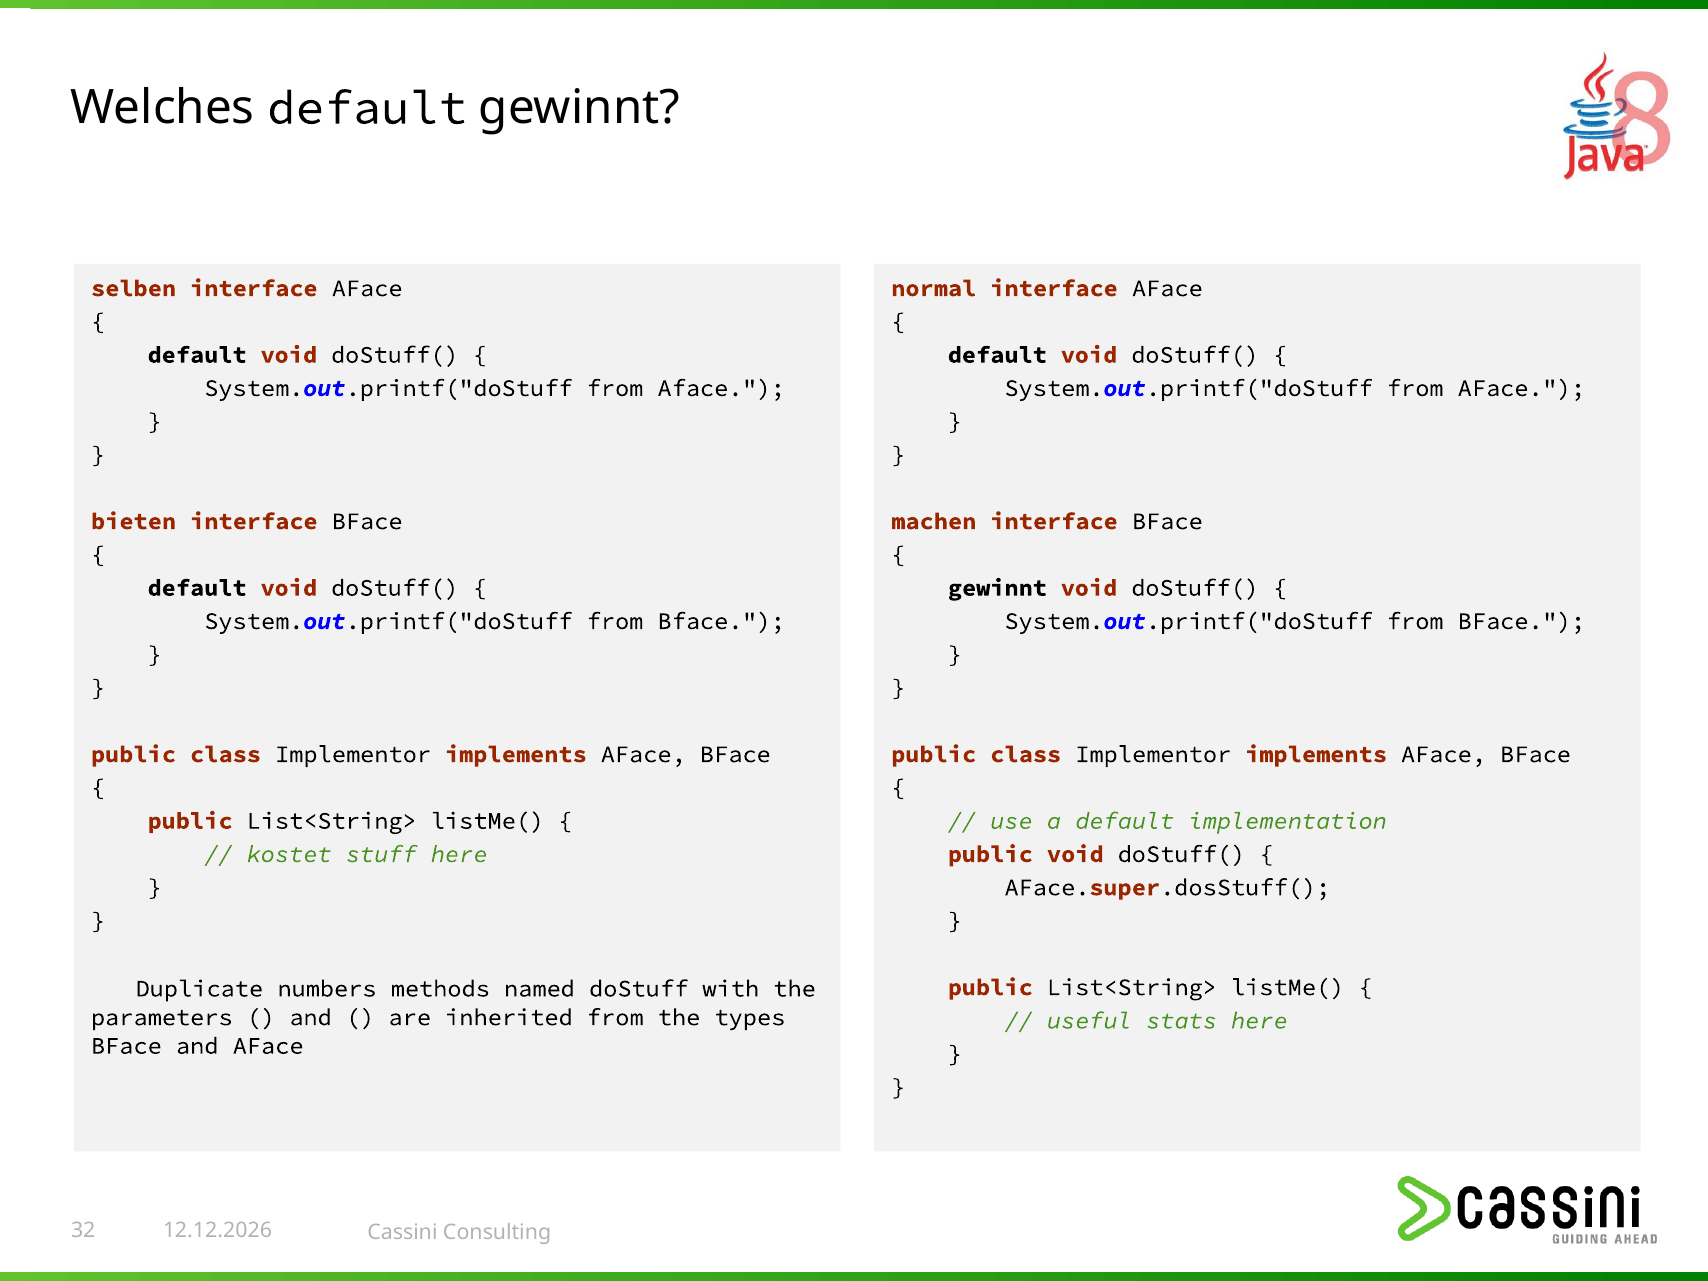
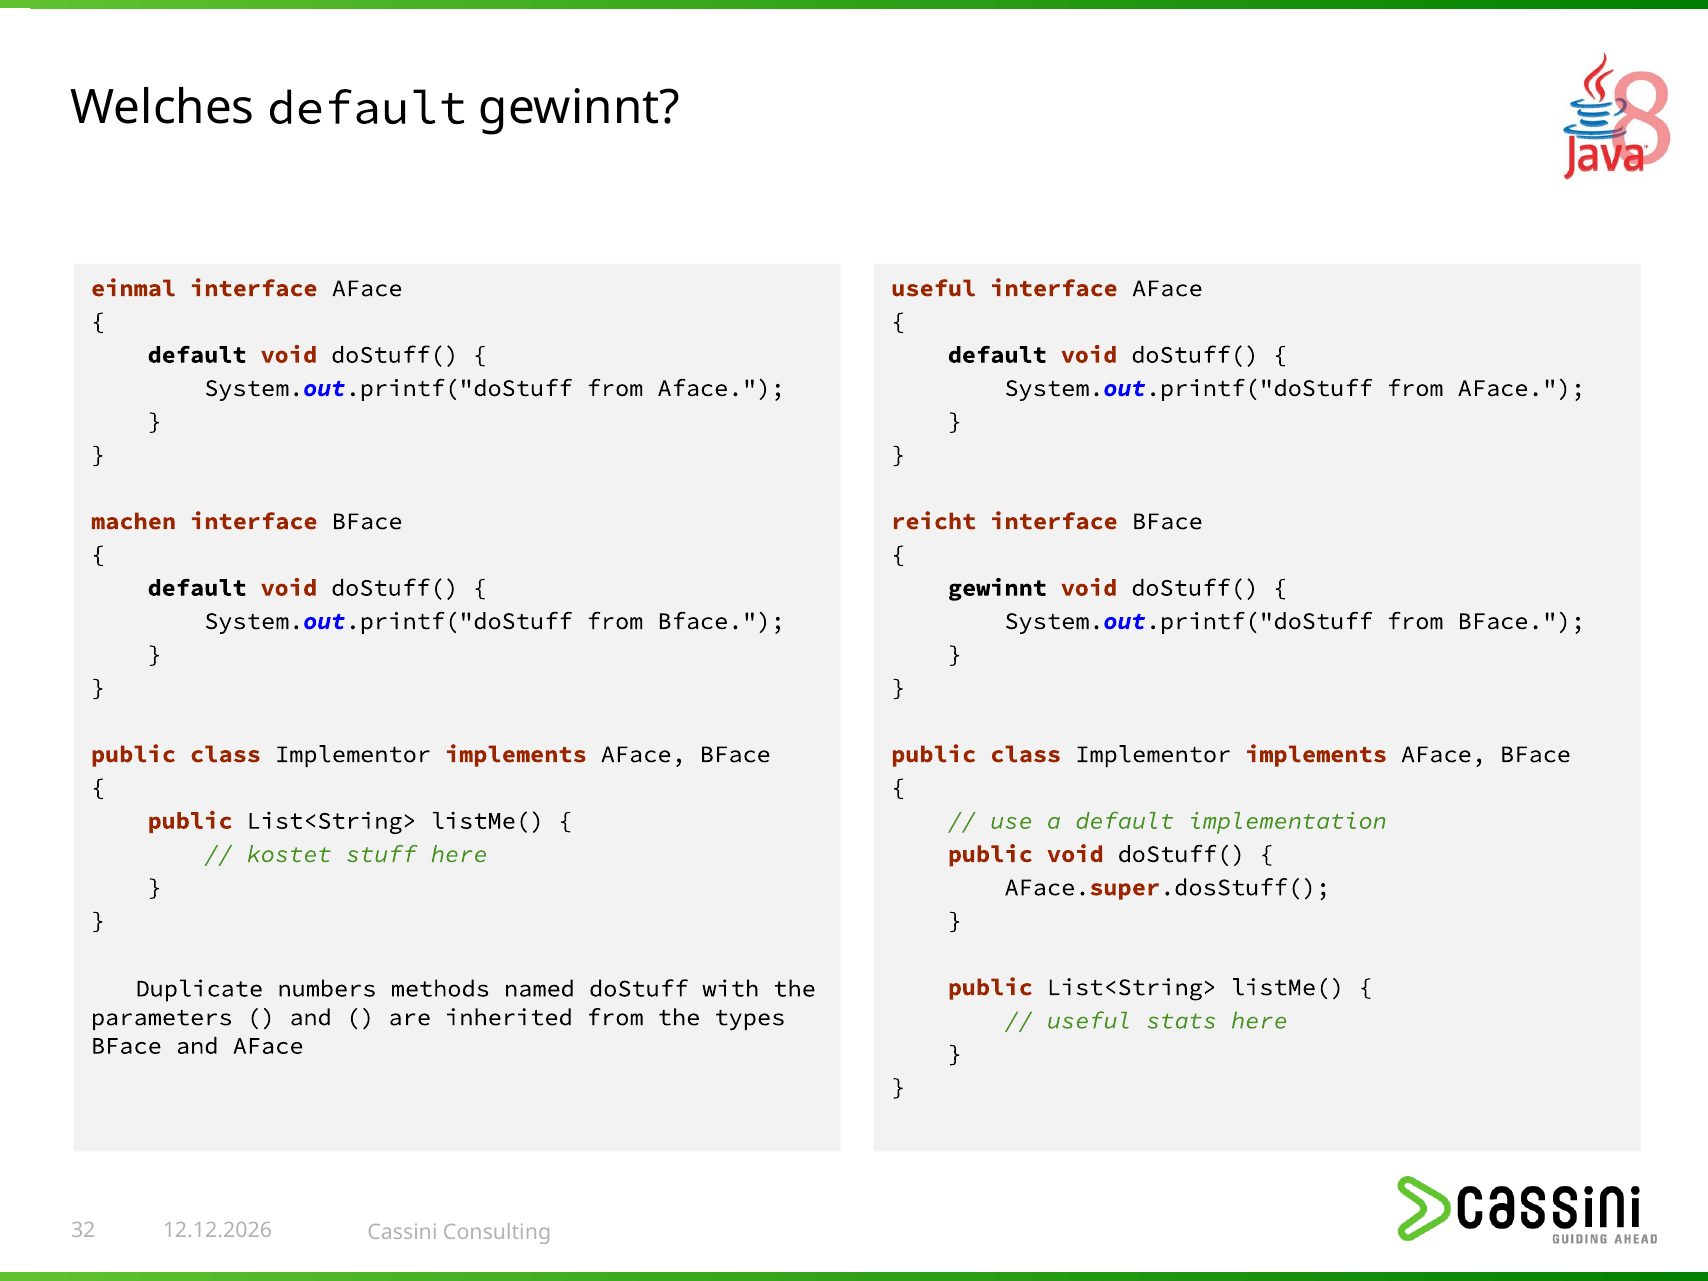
selben: selben -> einmal (134, 288)
normal: normal -> useful (934, 288)
bieten: bieten -> machen (134, 521)
machen: machen -> reicht (934, 521)
